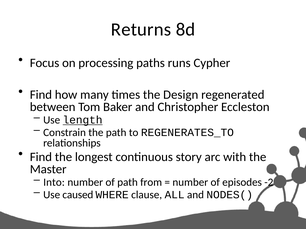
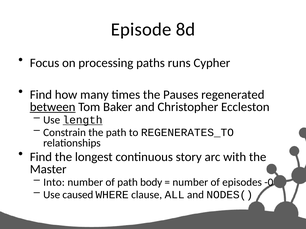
Returns: Returns -> Episode (141, 30)
Design: Design -> Pauses (181, 95)
between underline: none -> present (53, 107)
from: from -> body (151, 183)
-2: -2 -> -0 (269, 183)
